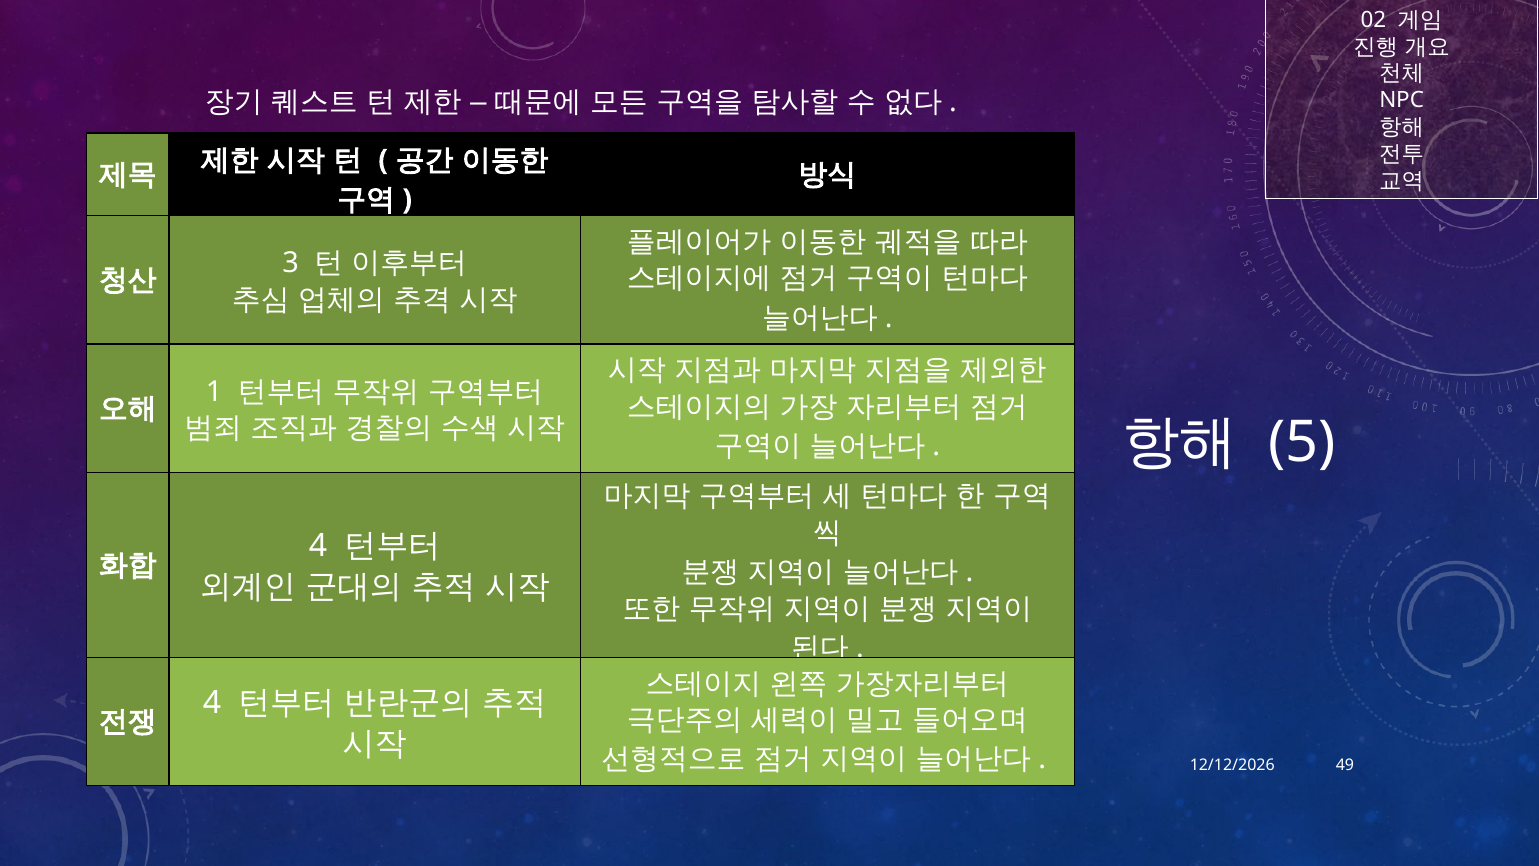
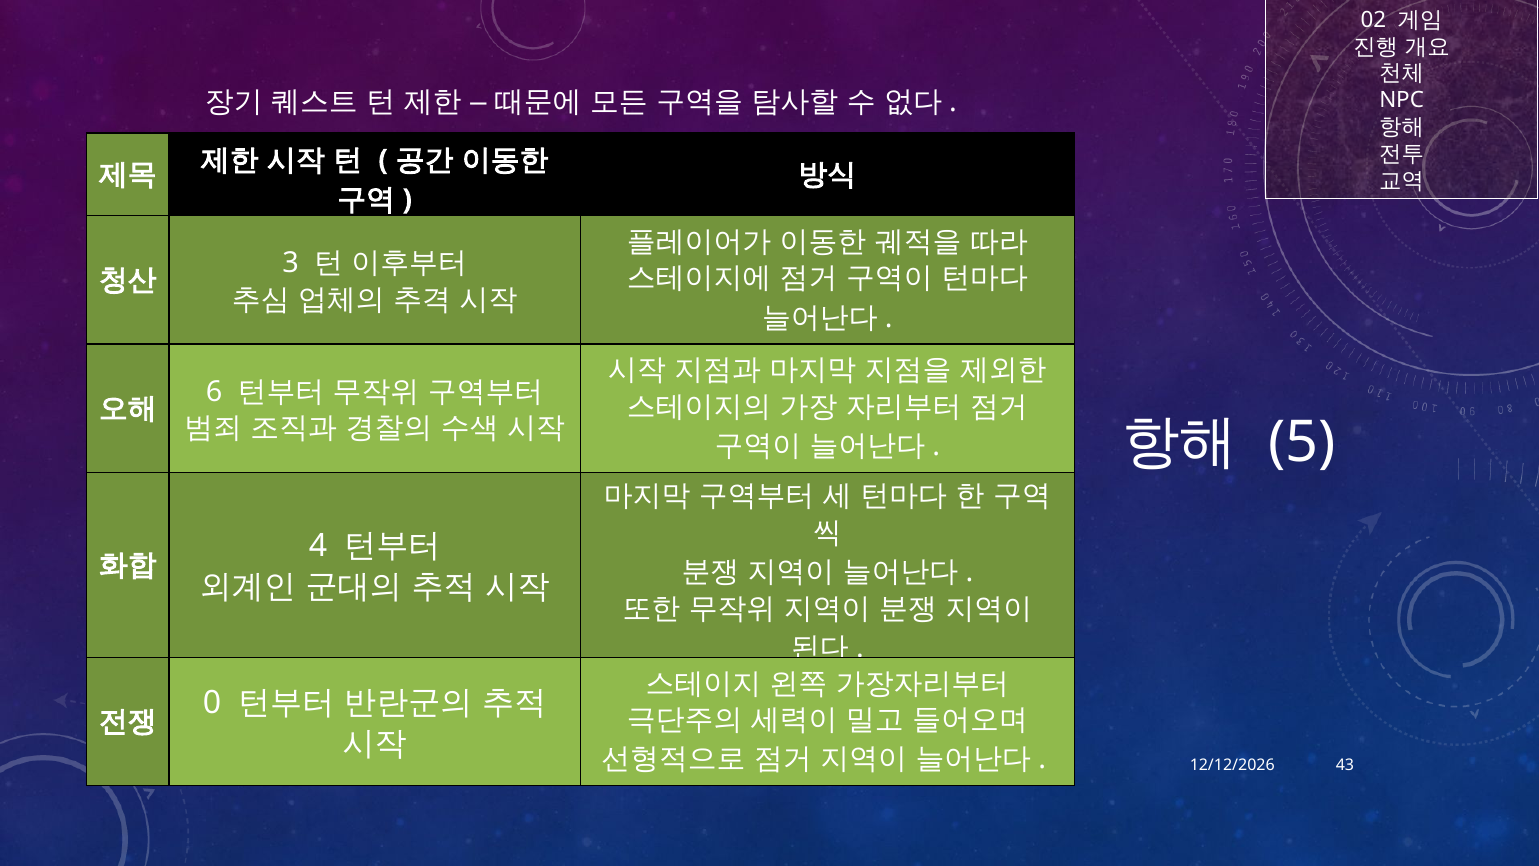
1: 1 -> 6 (214, 392)
4: 4 -> 0 (212, 703)
49: 49 -> 43 (1345, 765)
